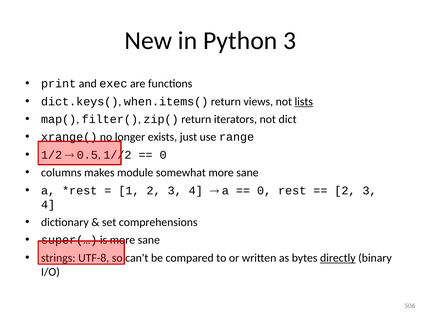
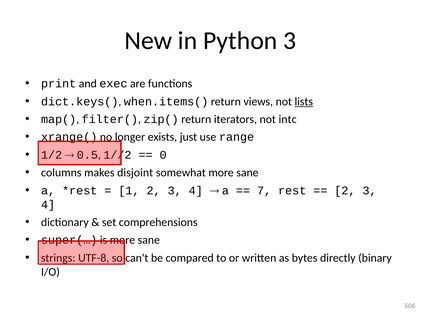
dict: dict -> intc (288, 119)
module: module -> disjoint (135, 173)
0: 0 -> 7 (264, 190)
directly underline: present -> none (338, 258)
